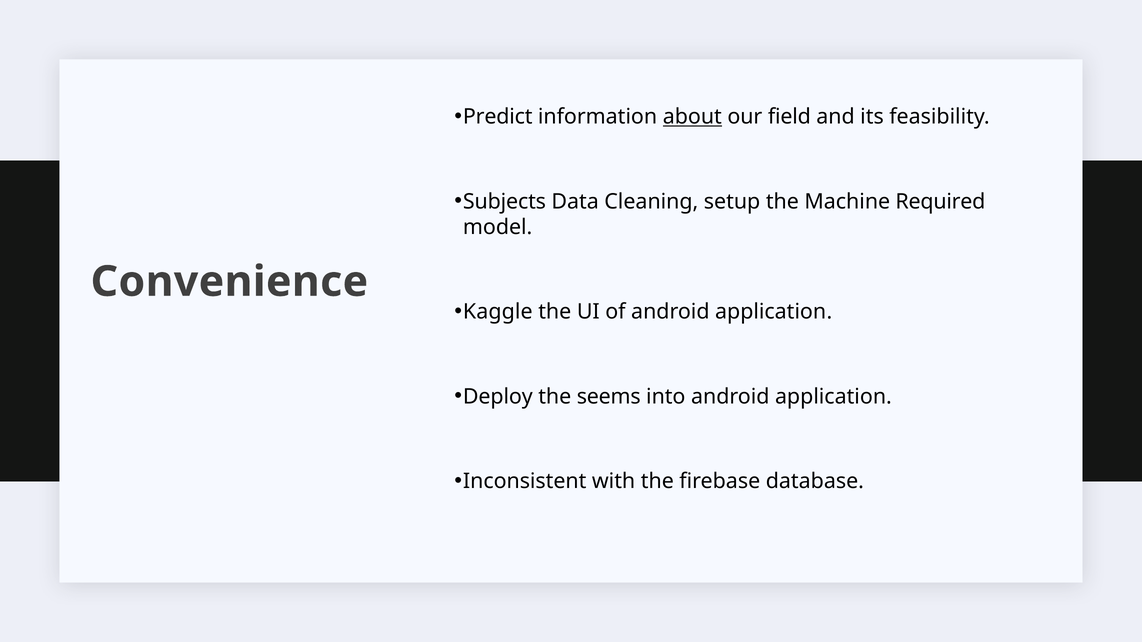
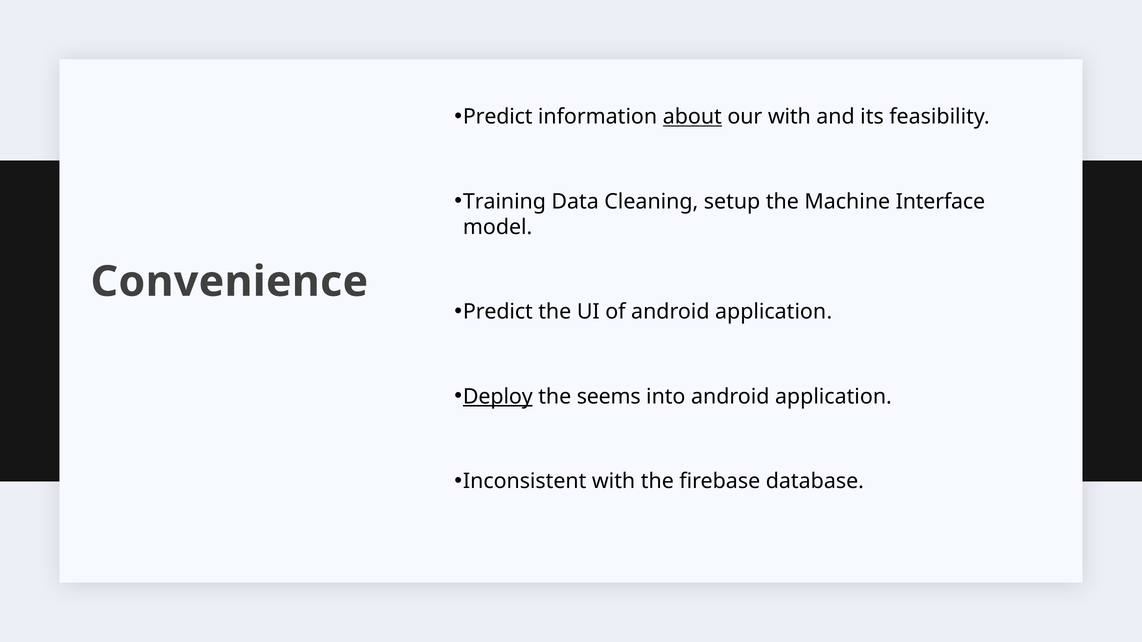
our field: field -> with (789, 117)
Subjects: Subjects -> Training (504, 202)
Required: Required -> Interface (940, 202)
Kaggle: Kaggle -> Predict (498, 312)
Deploy underline: none -> present (498, 397)
